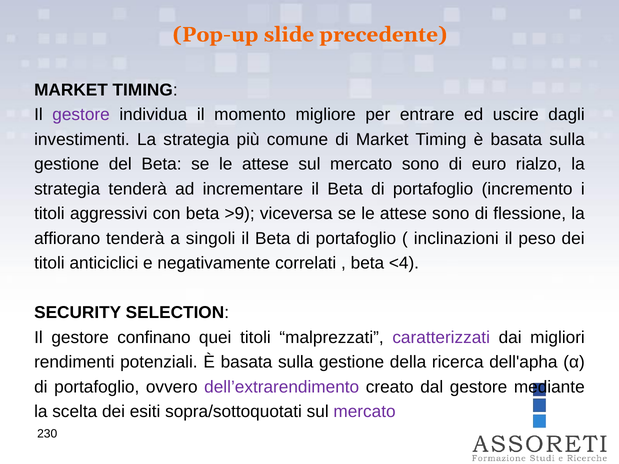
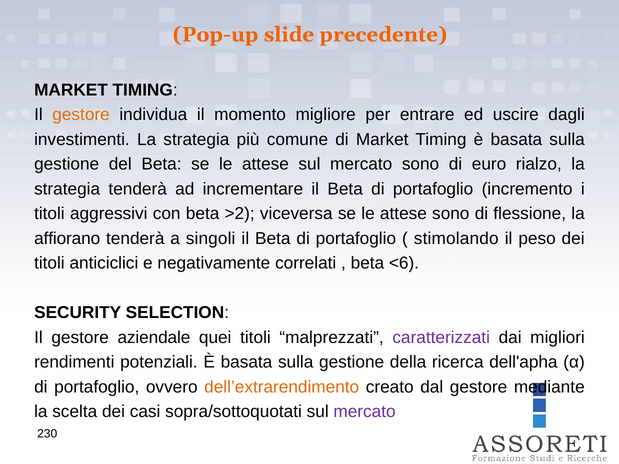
gestore colour: purple -> orange (81, 115)
>9: >9 -> >2 (240, 214)
inclinazioni: inclinazioni -> stimolando (456, 238)
<4: <4 -> <6 (404, 263)
confinano: confinano -> aziendale (154, 338)
dell’extrarendimento colour: purple -> orange (282, 387)
esiti: esiti -> casi (145, 412)
